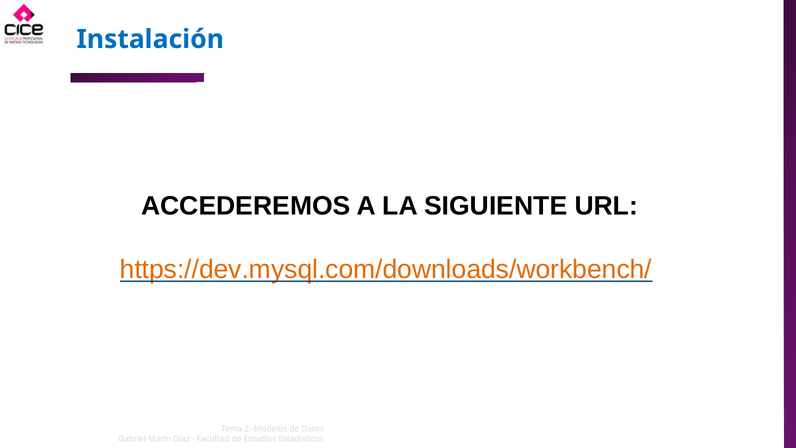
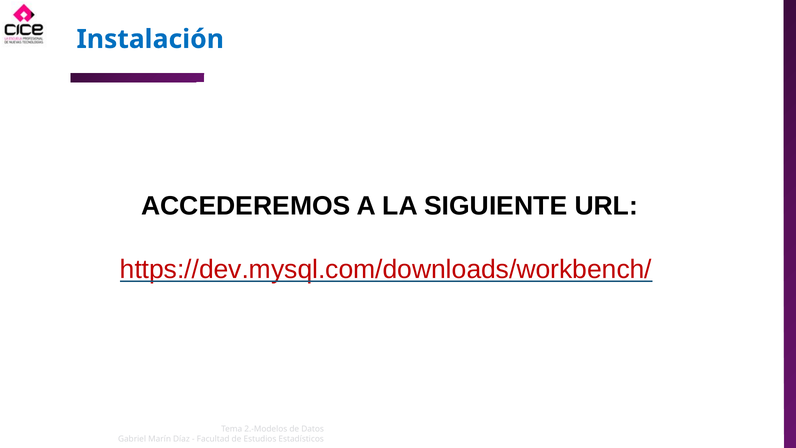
https://dev.mysql.com/downloads/workbench/ colour: orange -> red (386, 269)
